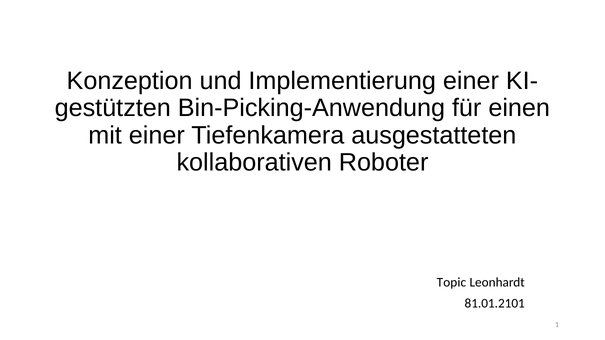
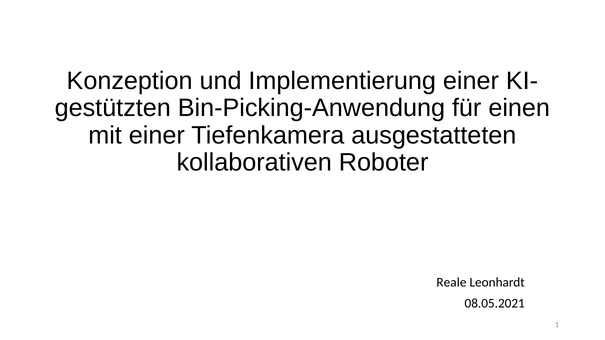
Topic: Topic -> Reale (451, 283)
81.01.2101: 81.01.2101 -> 08.05.2021 (495, 303)
